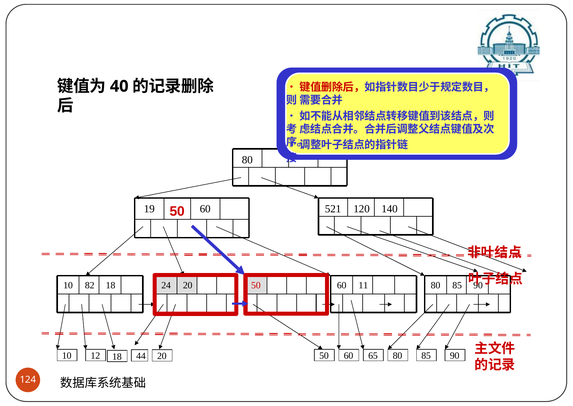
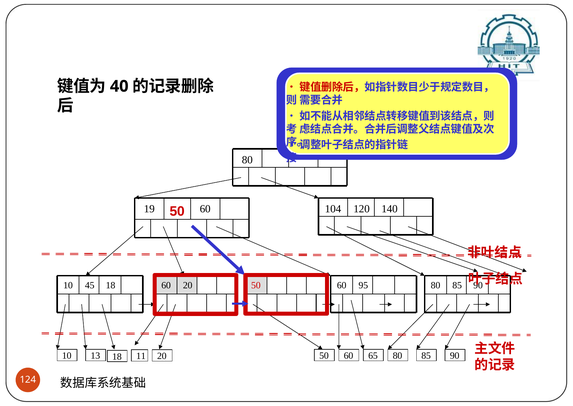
521: 521 -> 104 (333, 209)
82: 82 -> 45 (90, 285)
18 24: 24 -> 60 (166, 285)
11: 11 -> 95 (363, 285)
12: 12 -> 13 (95, 355)
44: 44 -> 11 (141, 355)
